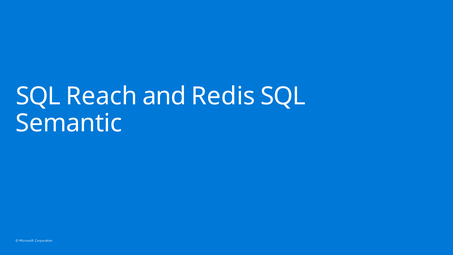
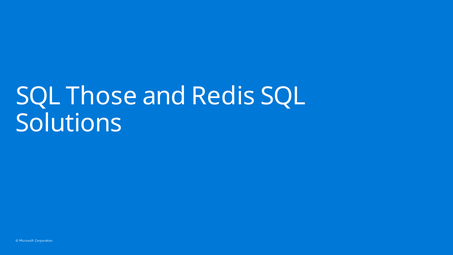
Reach: Reach -> Those (102, 96)
Semantic: Semantic -> Solutions (69, 123)
